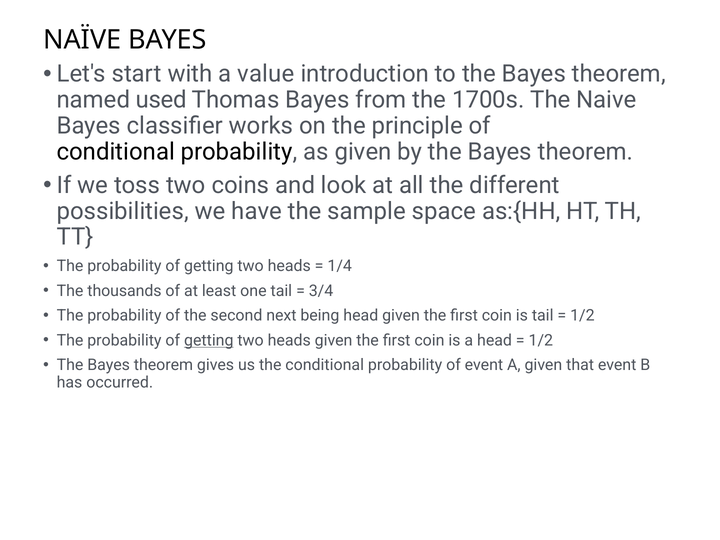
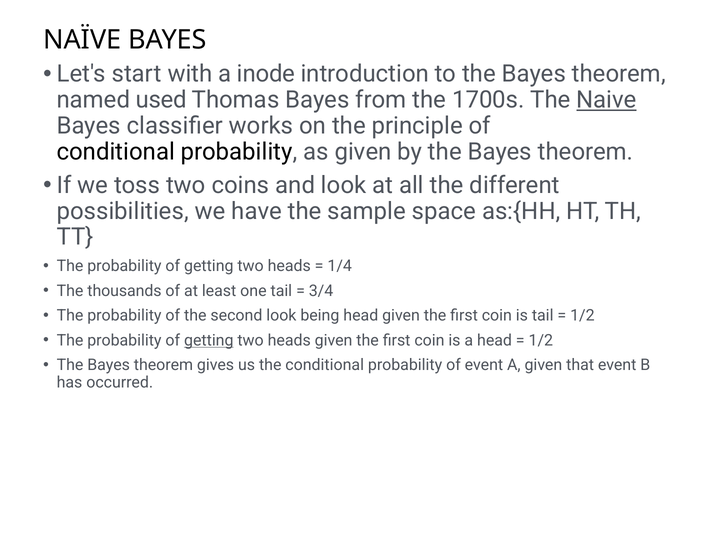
value: value -> inode (266, 74)
Naive underline: none -> present (606, 100)
second next: next -> look (281, 316)
